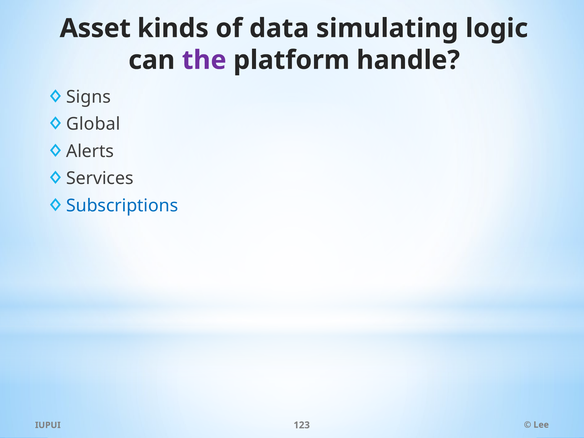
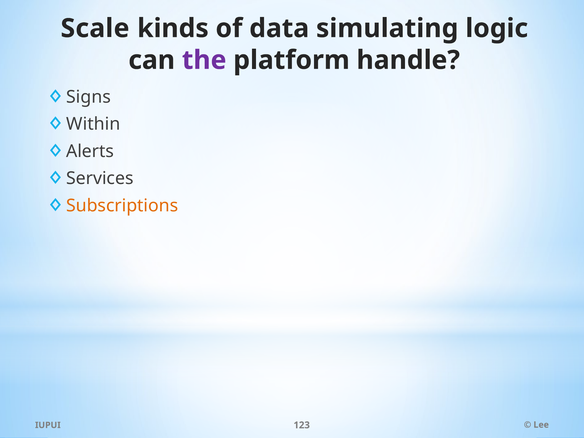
Asset: Asset -> Scale (95, 28)
Global: Global -> Within (93, 124)
Subscriptions colour: blue -> orange (122, 206)
